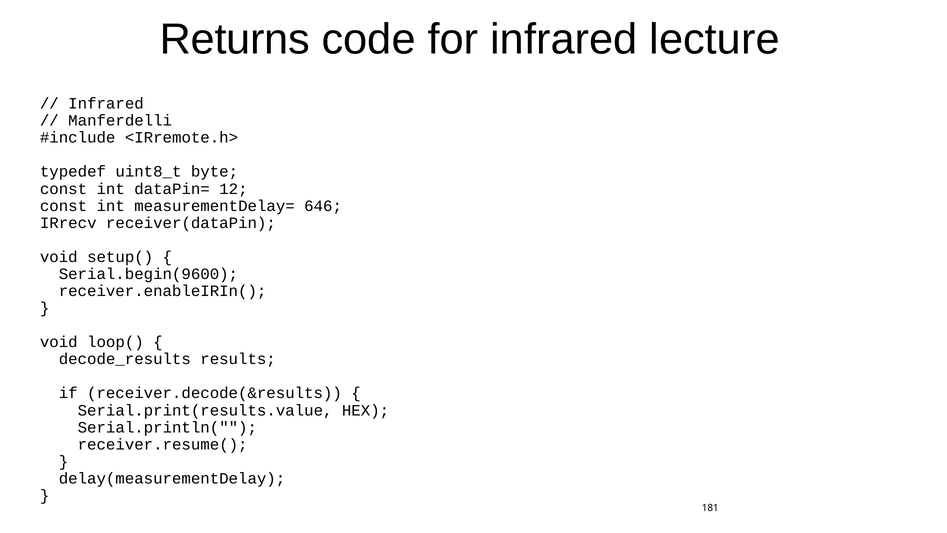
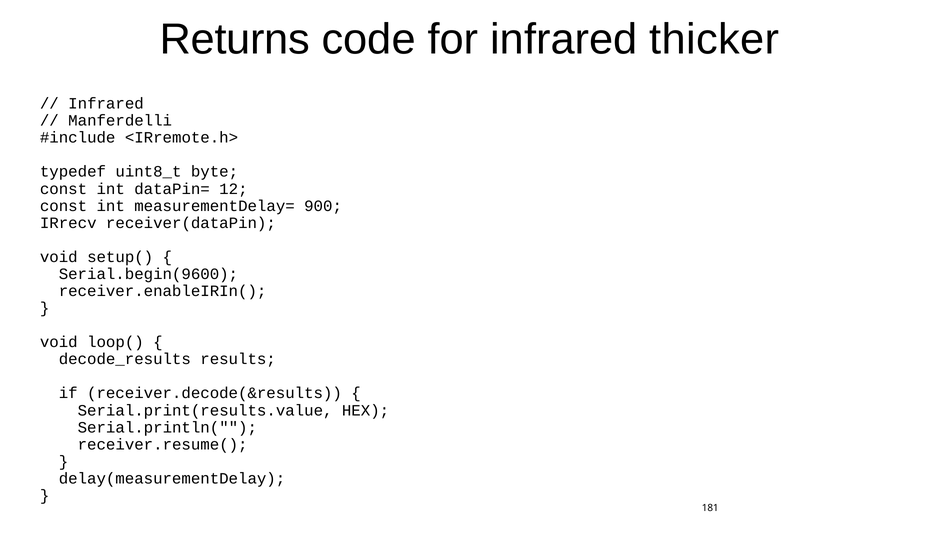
lecture: lecture -> thicker (714, 40)
646: 646 -> 900 (323, 206)
